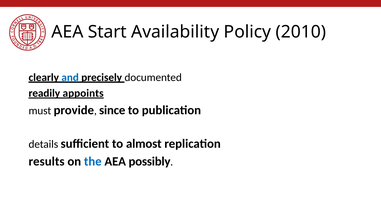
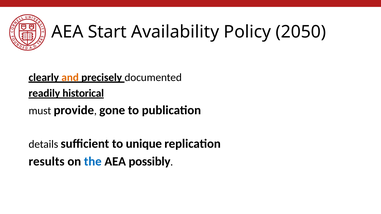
2010: 2010 -> 2050 (301, 32)
and colour: blue -> orange (70, 77)
appoints: appoints -> historical (83, 93)
since: since -> gone (112, 110)
almost: almost -> unique (144, 144)
